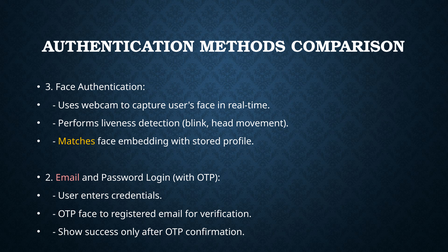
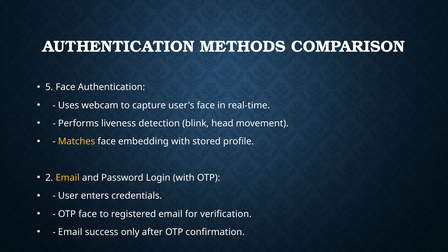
3: 3 -> 5 (49, 87)
Email colour: pink -> yellow (68, 178)
Show: Show -> Email (70, 232)
